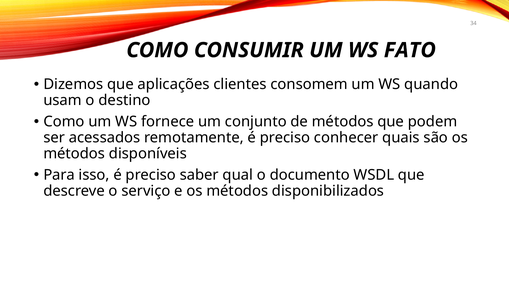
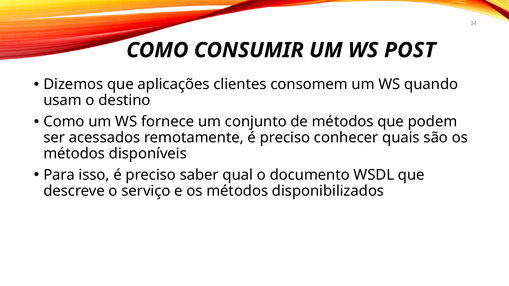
FATO: FATO -> POST (410, 50)
